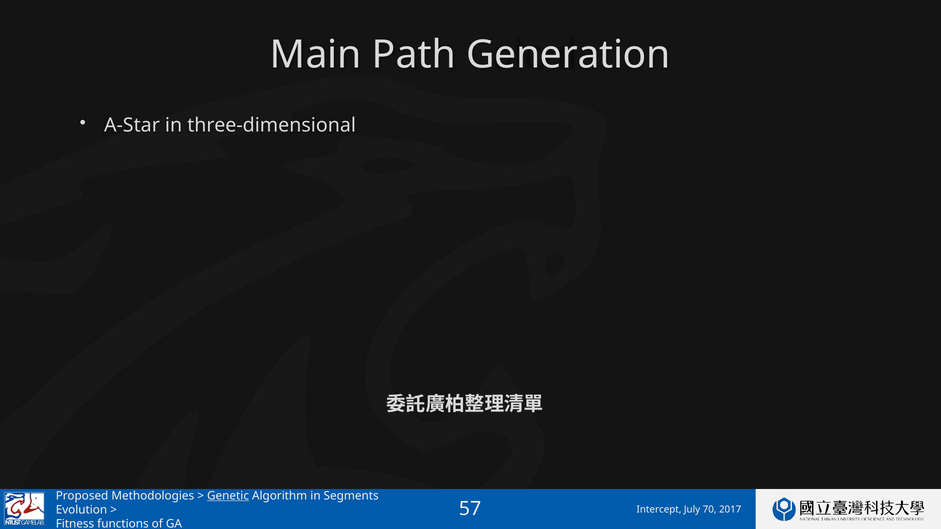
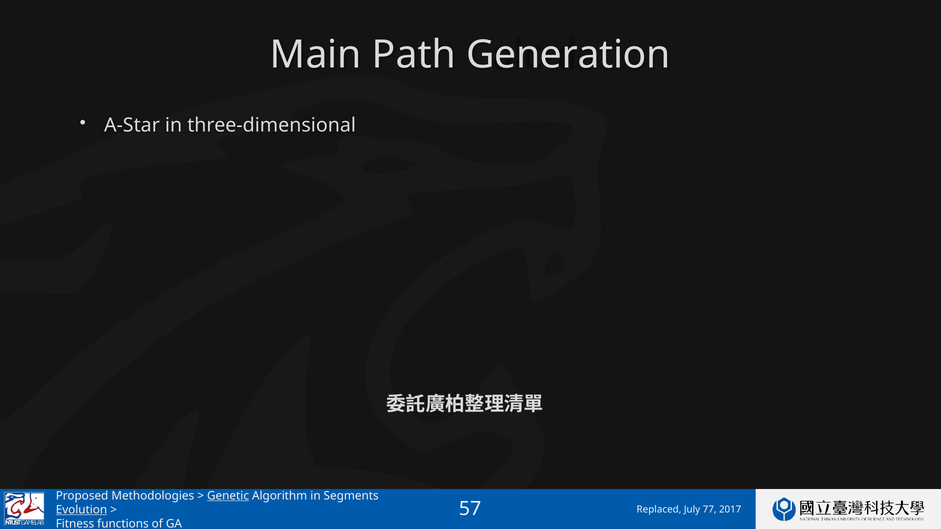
Evolution underline: none -> present (81, 510)
Intercept: Intercept -> Replaced (659, 510)
70: 70 -> 77 (710, 510)
